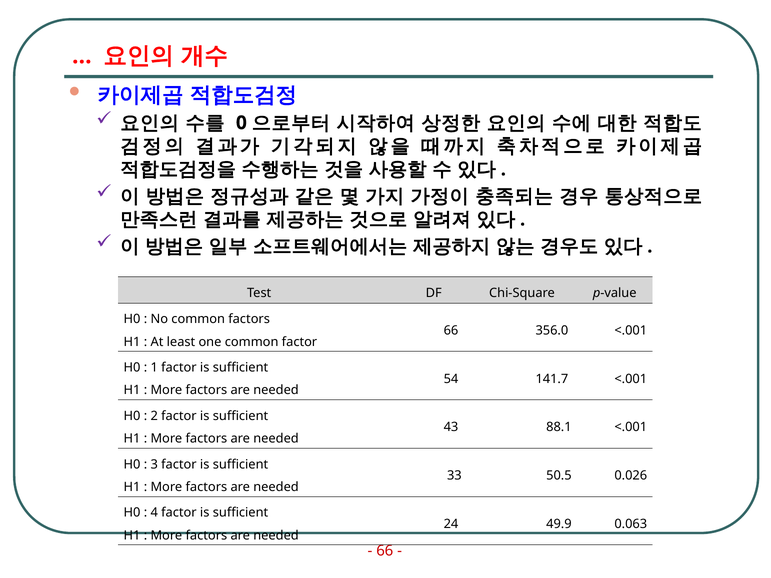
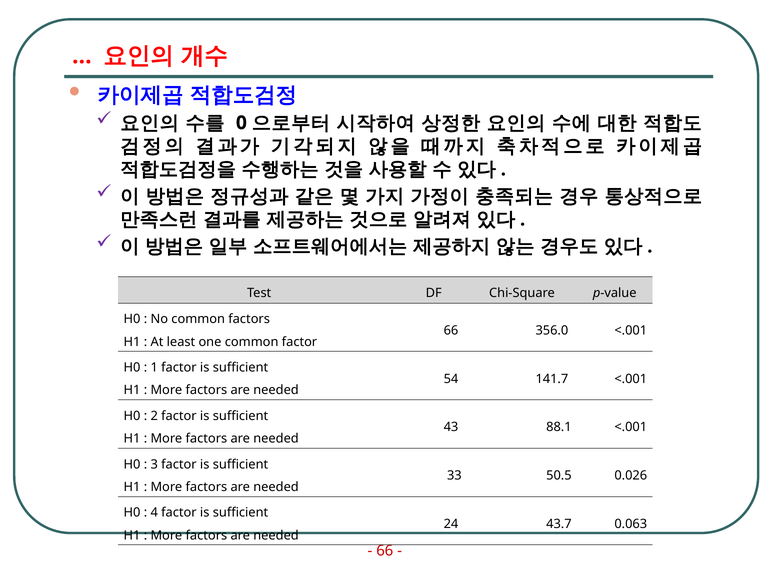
49.9: 49.9 -> 43.7 (559, 524)
